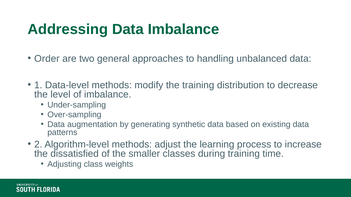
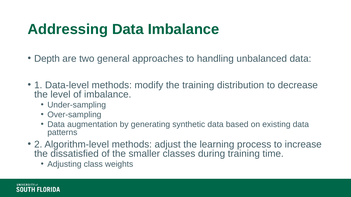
Order: Order -> Depth (47, 59)
